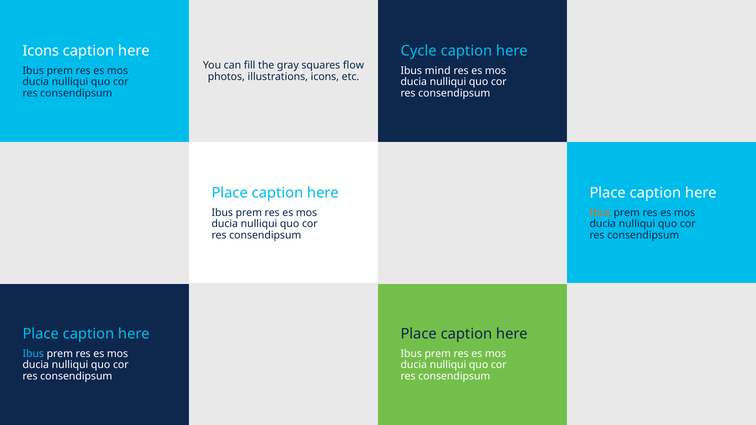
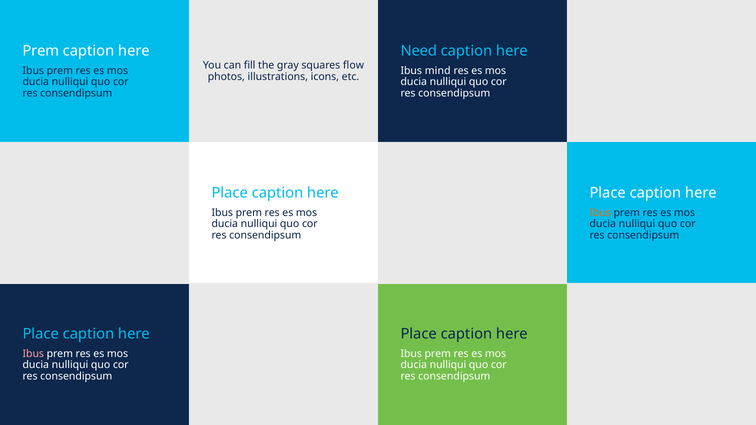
Icons: Icons -> Prem (41, 51)
Cycle: Cycle -> Need (419, 51)
Ibus colour: light blue -> pink (33, 354)
